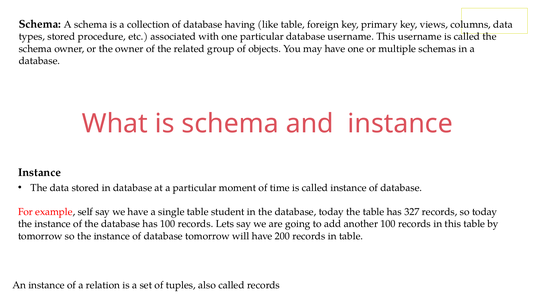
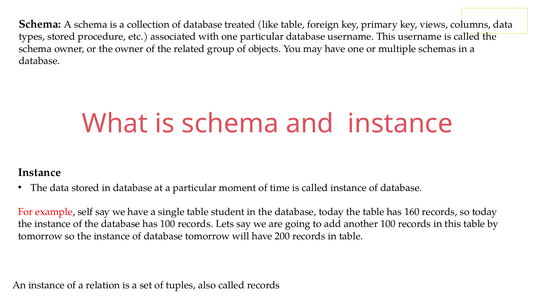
having: having -> treated (240, 24)
327: 327 -> 160 (412, 212)
